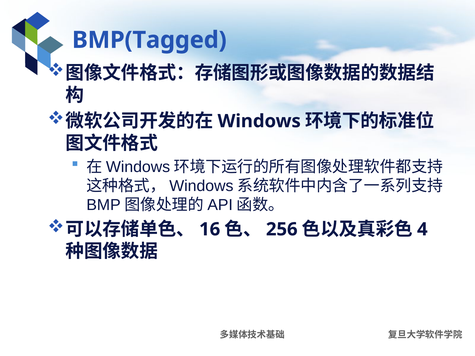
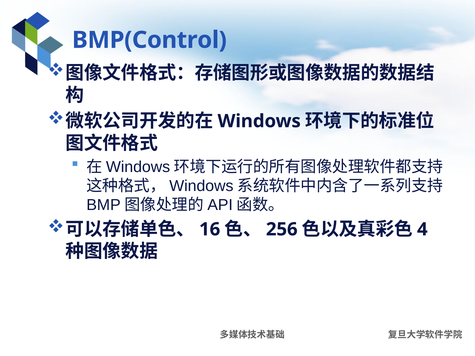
BMP(Tagged: BMP(Tagged -> BMP(Control (149, 40)
